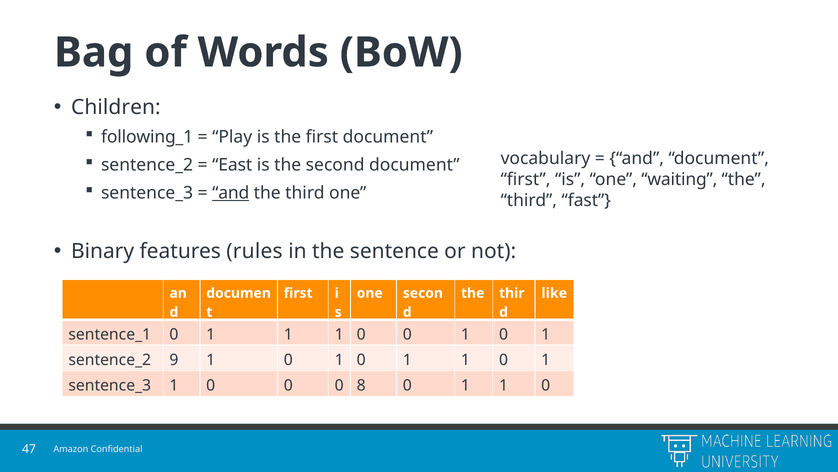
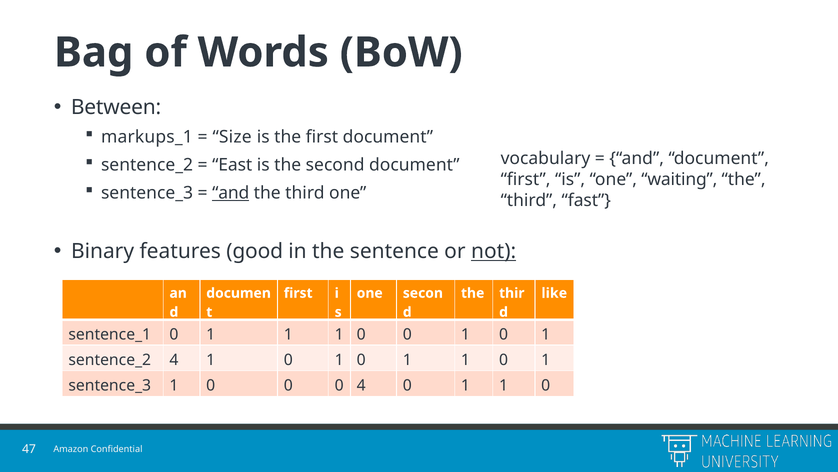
Children: Children -> Between (116, 107)
following_1: following_1 -> markups_1 (147, 137)
Play: Play -> Size (232, 137)
rules: rules -> good (255, 251)
not underline: none -> present (494, 251)
sentence_2 9: 9 -> 4 (174, 359)
0 8: 8 -> 4 (361, 385)
